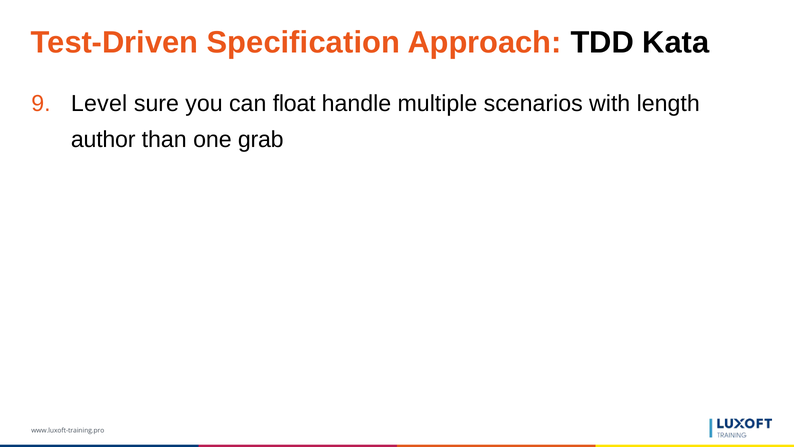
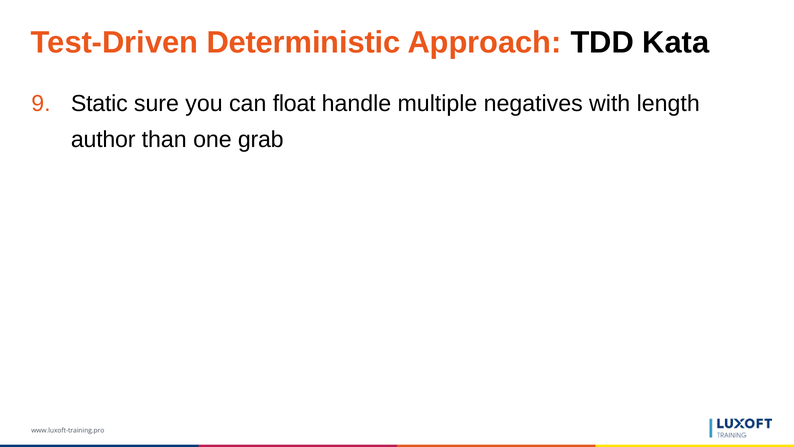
Specification: Specification -> Deterministic (303, 42)
Level: Level -> Static (99, 103)
scenarios: scenarios -> negatives (533, 103)
